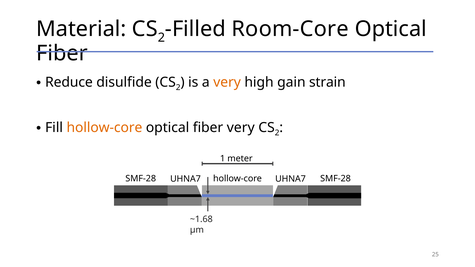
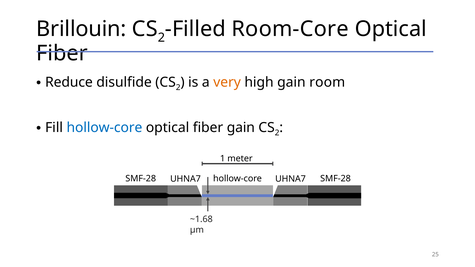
Material: Material -> Brillouin (81, 29)
strain: strain -> room (327, 82)
hollow-core colour: orange -> blue (104, 128)
fiber very: very -> gain (241, 128)
